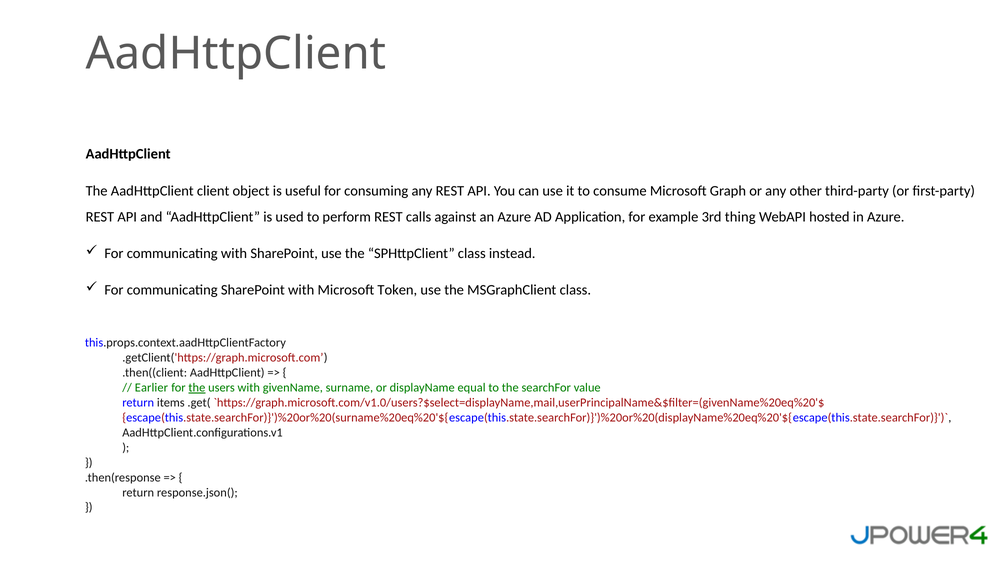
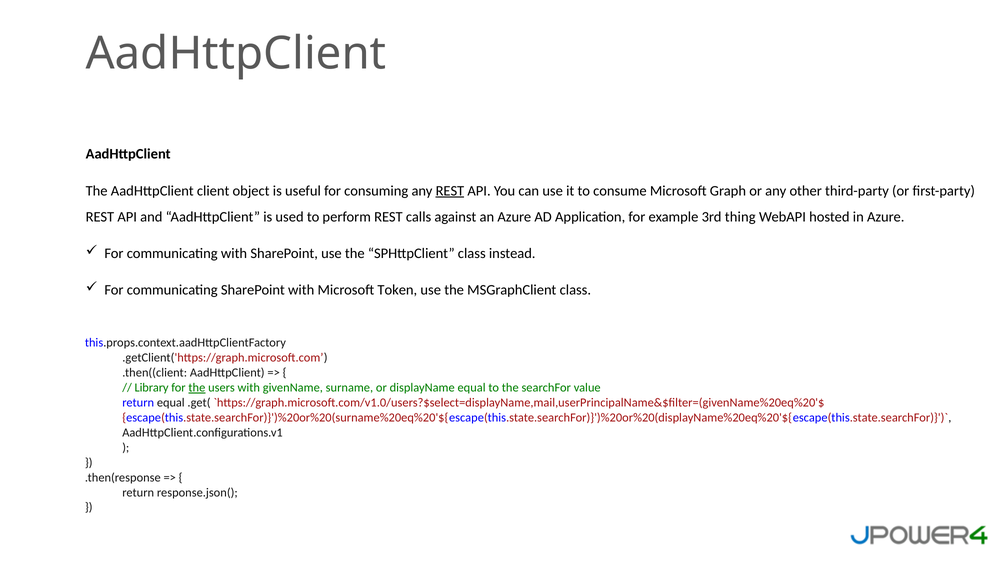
REST underline: none -> present (450, 191)
Earlier: Earlier -> Library (152, 388)
return items: items -> equal (171, 402)
